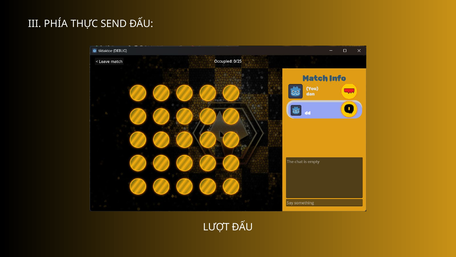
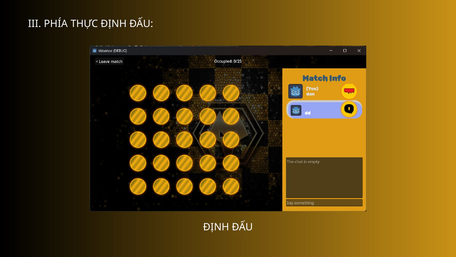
THỰC SEND: SEND -> ĐỊNH (114, 24)
LƯỢT: LƯỢT -> ĐỊNH (216, 227)
